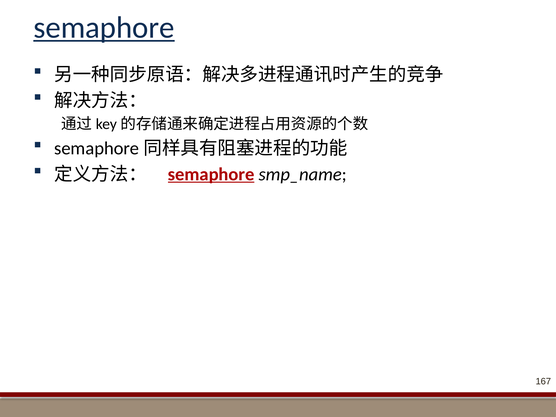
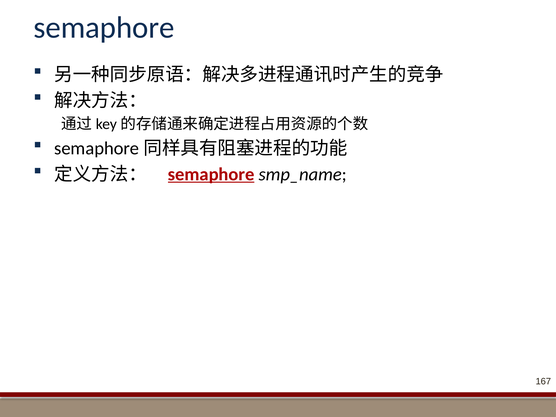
semaphore underline: present -> none (104, 28)
